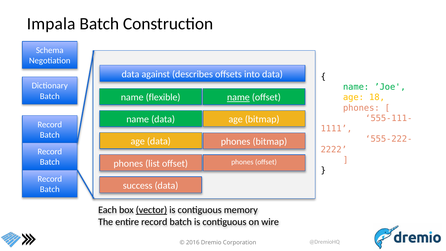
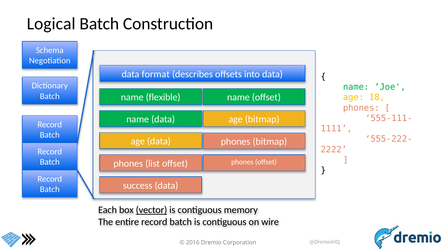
Impala: Impala -> Logical (51, 24)
against: against -> format (156, 74)
name underline: present -> none (238, 97)
